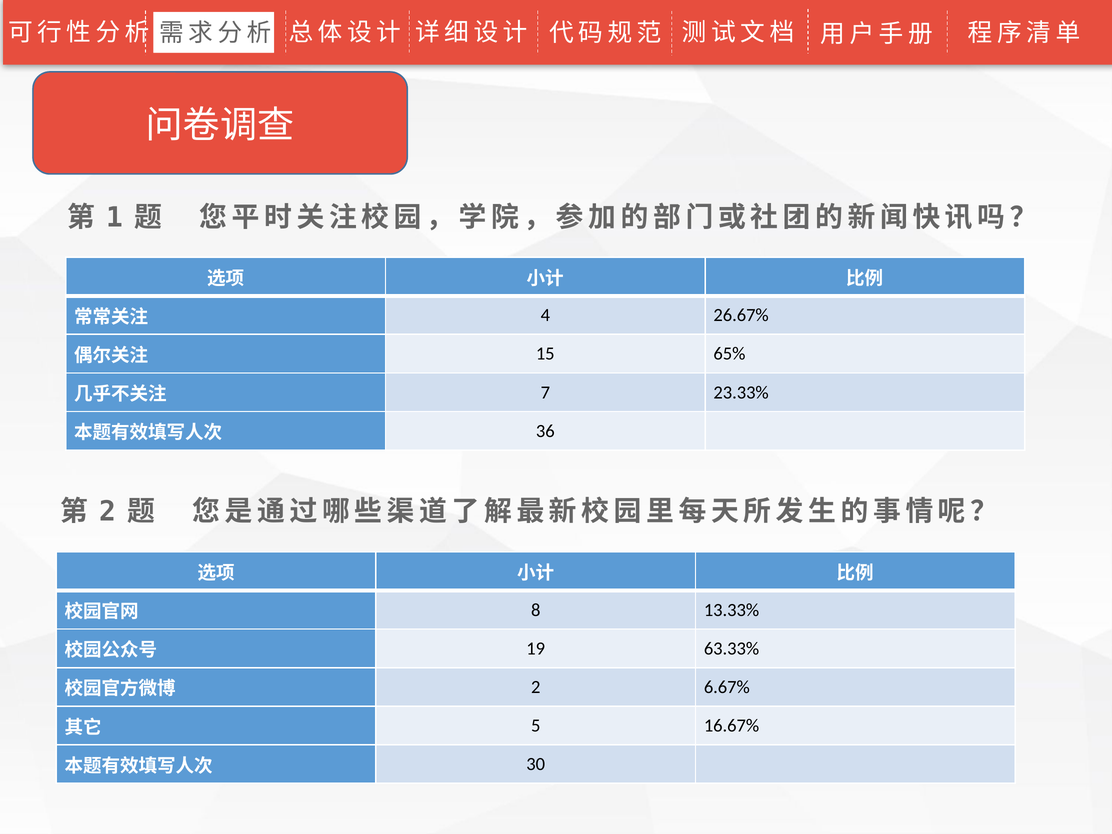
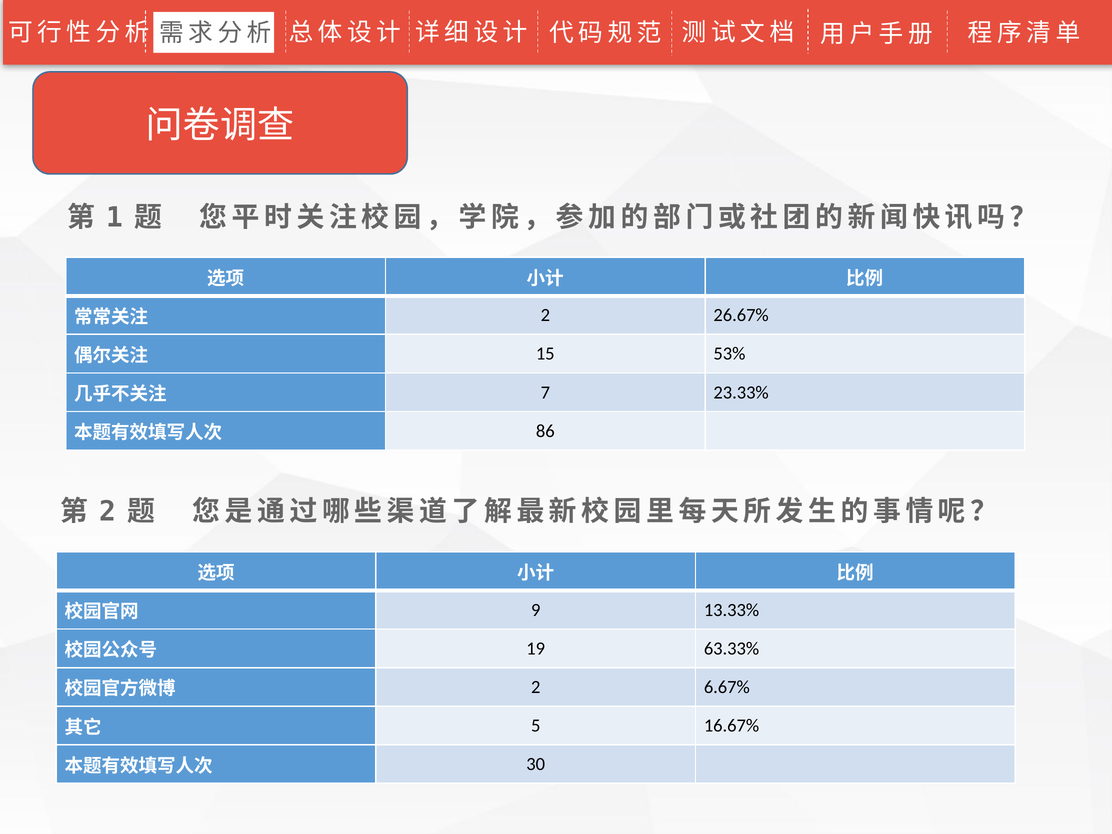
4: 4 -> 2 (545, 315)
65%: 65% -> 53% (729, 354)
36: 36 -> 86 (545, 431)
8: 8 -> 9 (536, 610)
